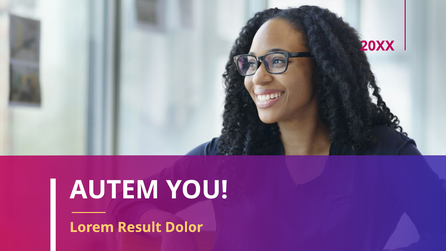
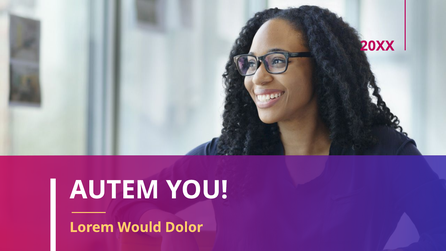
Result: Result -> Would (140, 227)
